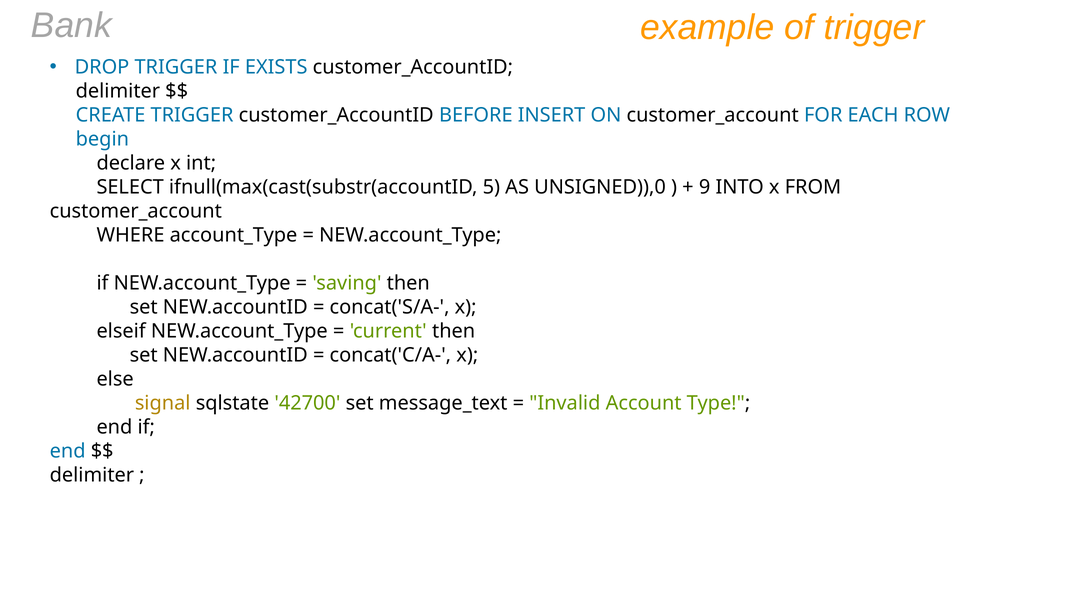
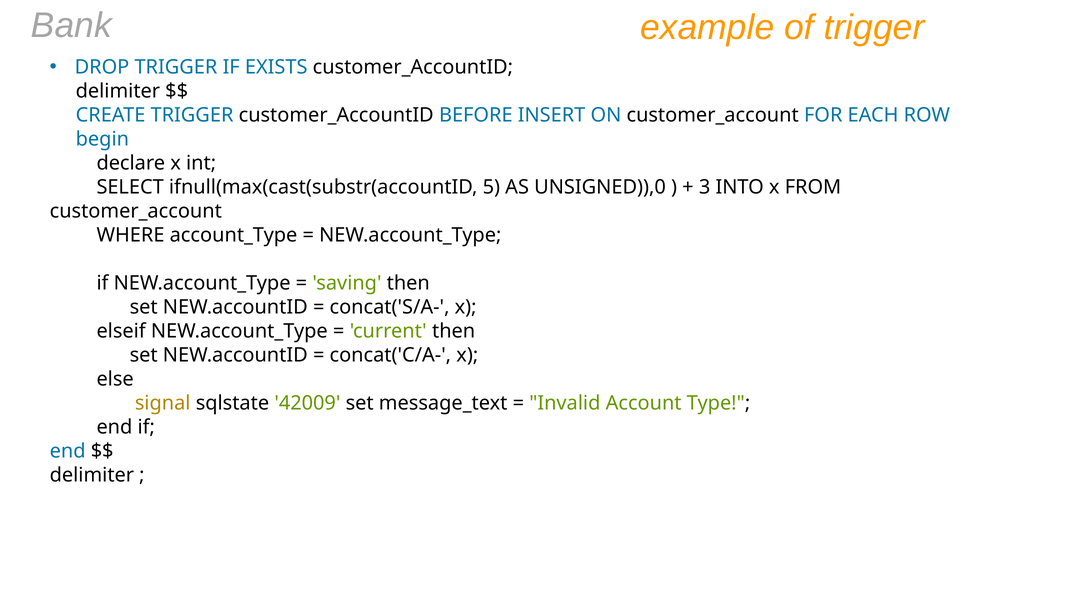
9: 9 -> 3 (705, 187)
42700: 42700 -> 42009 (307, 403)
